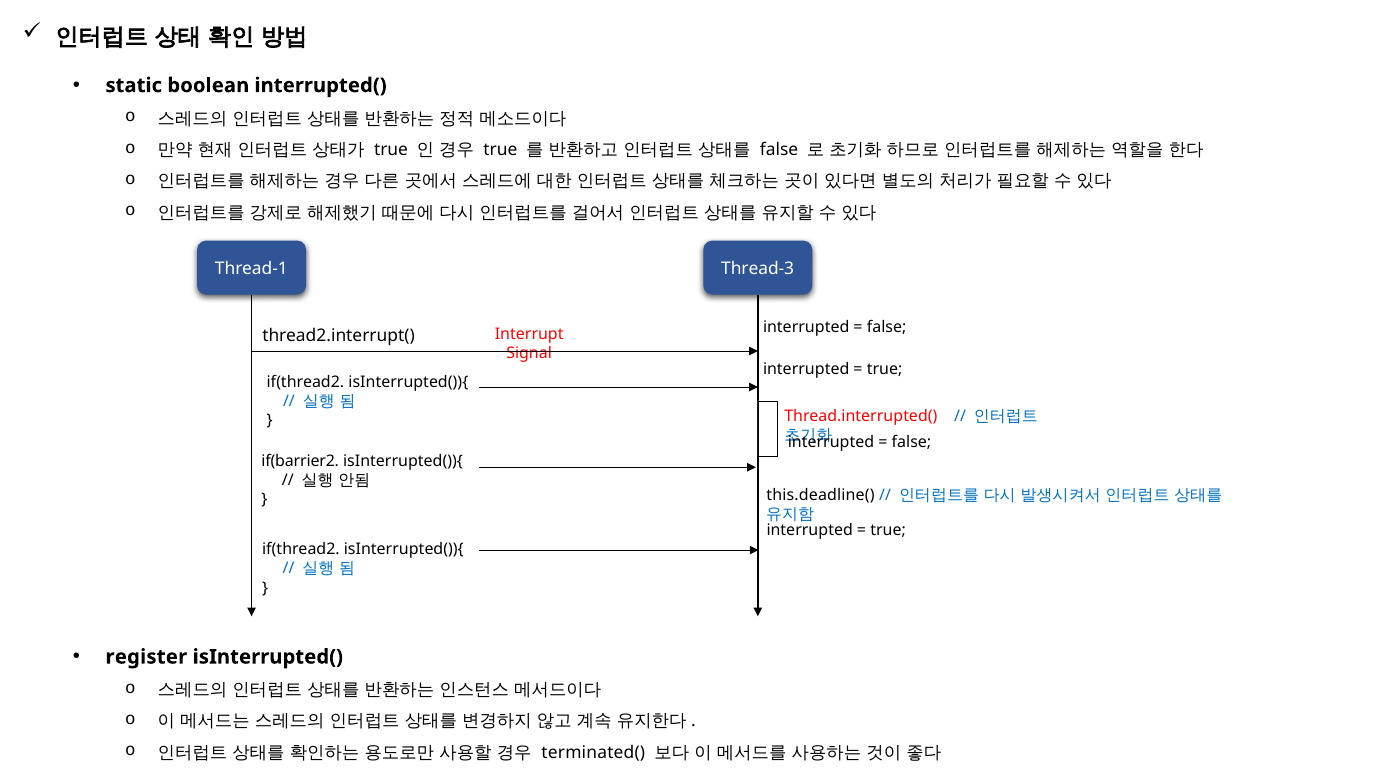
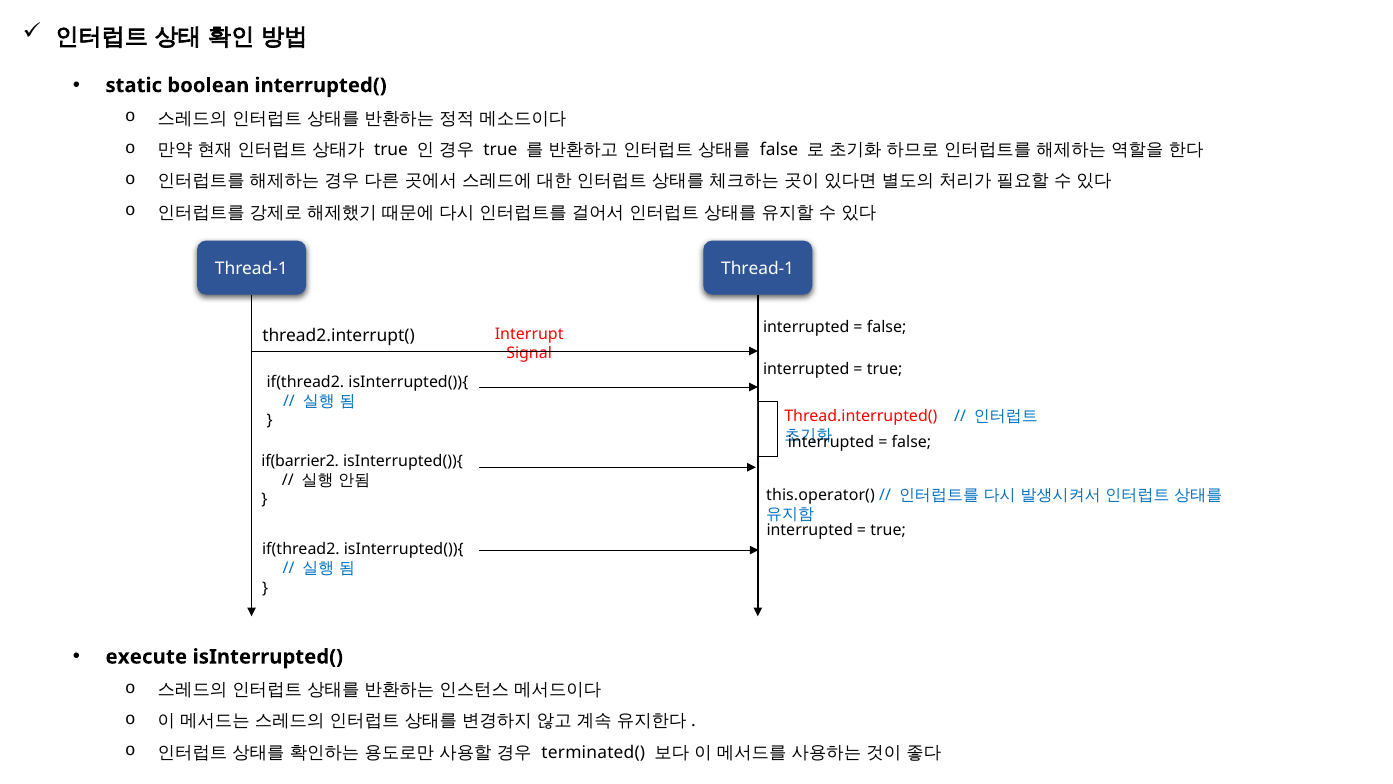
Thread-1 Thread-3: Thread-3 -> Thread-1 (758, 269)
this.deadline(: this.deadline( -> this.operator( (821, 495)
register: register -> execute (146, 656)
